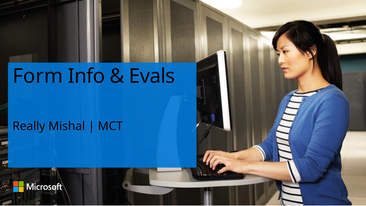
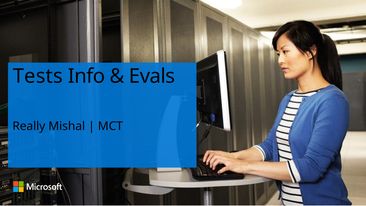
Form: Form -> Tests (38, 76)
